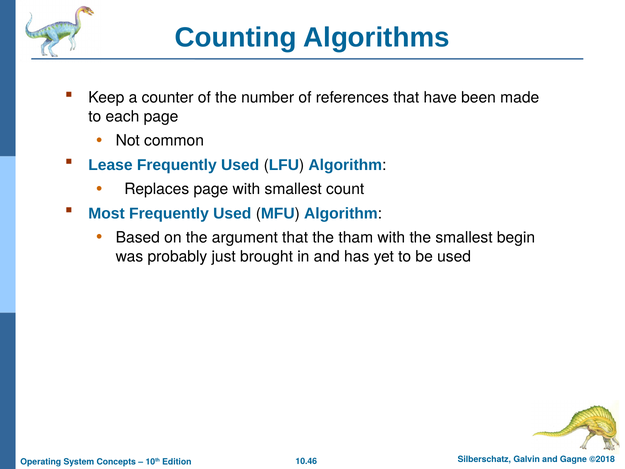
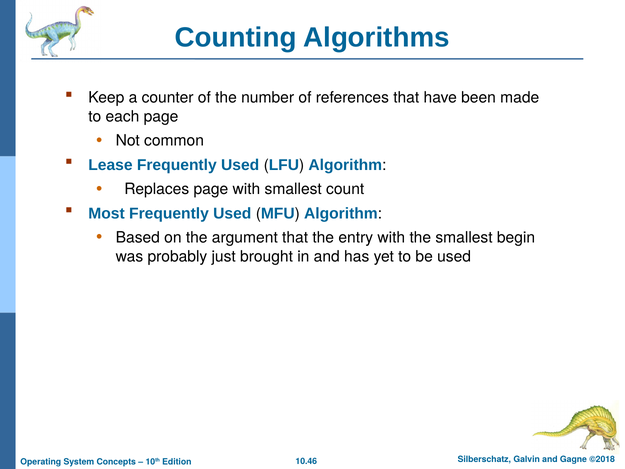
tham: tham -> entry (356, 238)
